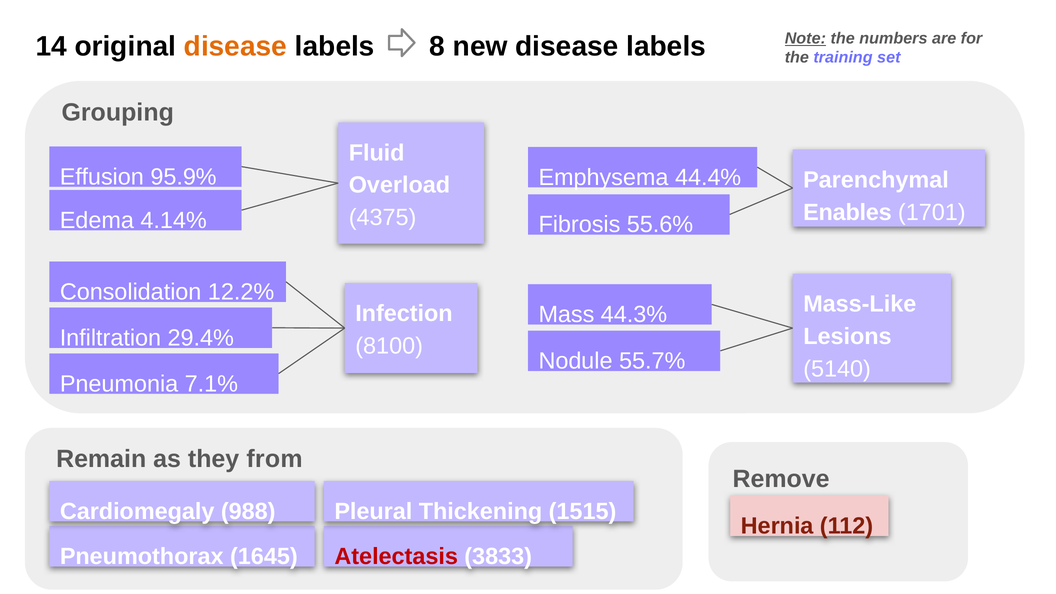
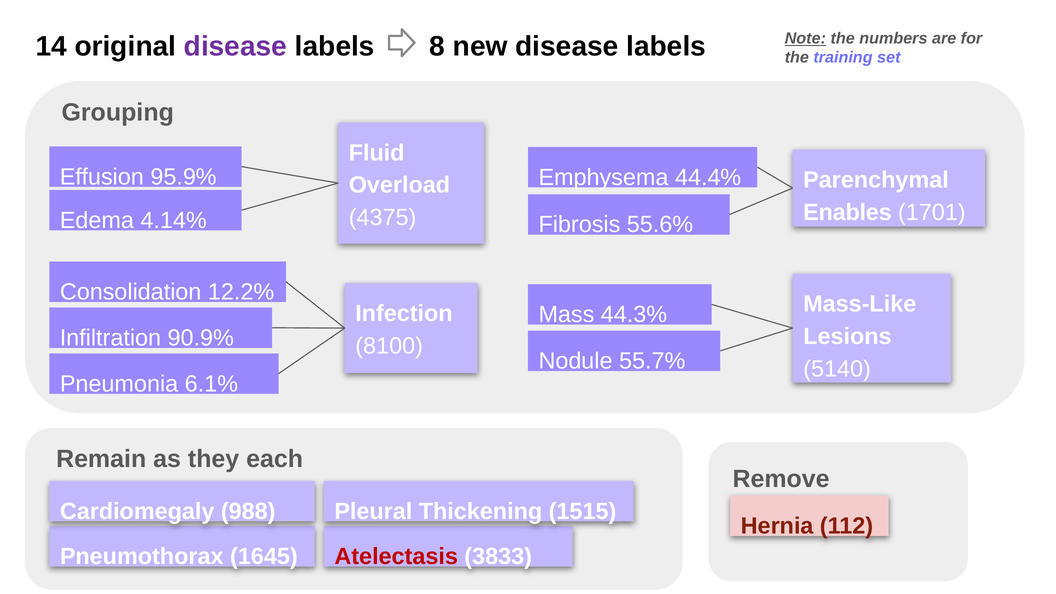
disease colour: orange -> purple (235, 46)
29.4%: 29.4% -> 90.9% (201, 338)
7.1%: 7.1% -> 6.1% (211, 384)
from: from -> each (275, 459)
